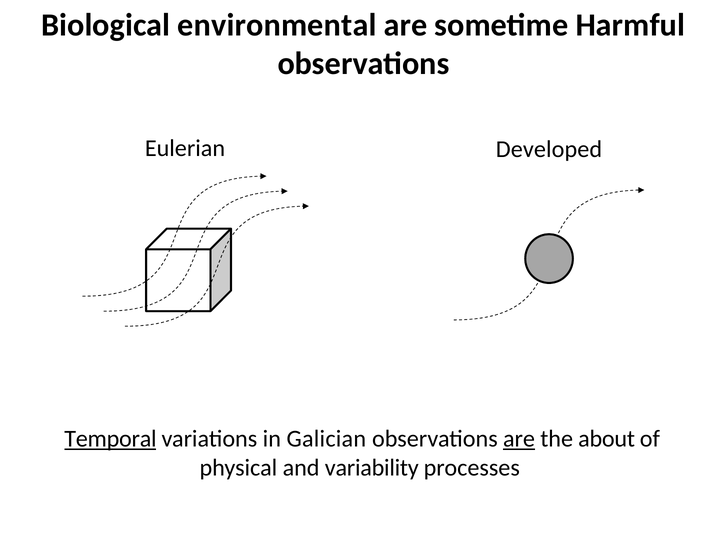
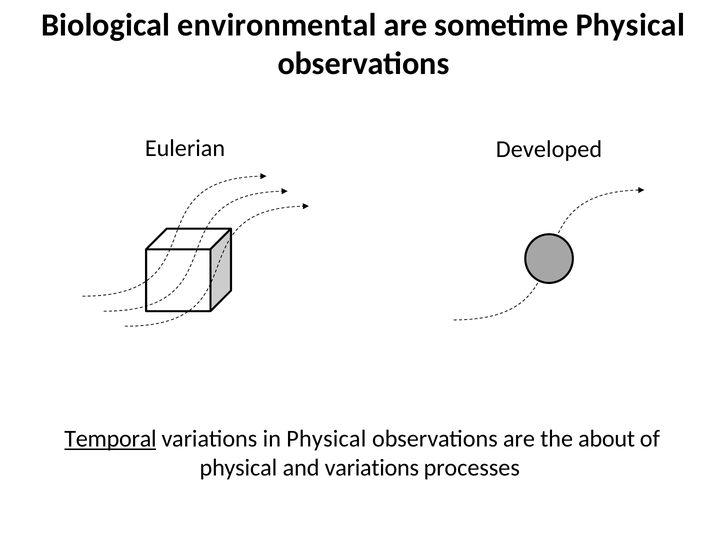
sometime Harmful: Harmful -> Physical (630, 25)
in Galician: Galician -> Physical (326, 439)
are underline: present -> none (519, 439)
and variability: variability -> variations (372, 468)
